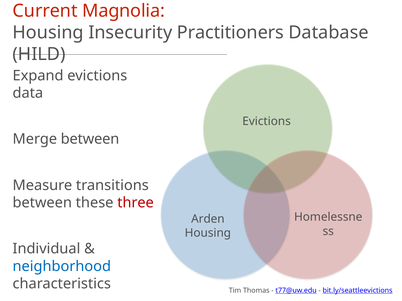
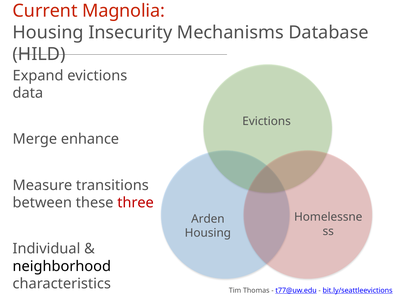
Practitioners: Practitioners -> Mechanisms (230, 33)
Merge between: between -> enhance (90, 139)
neighborhood colour: blue -> black (62, 267)
